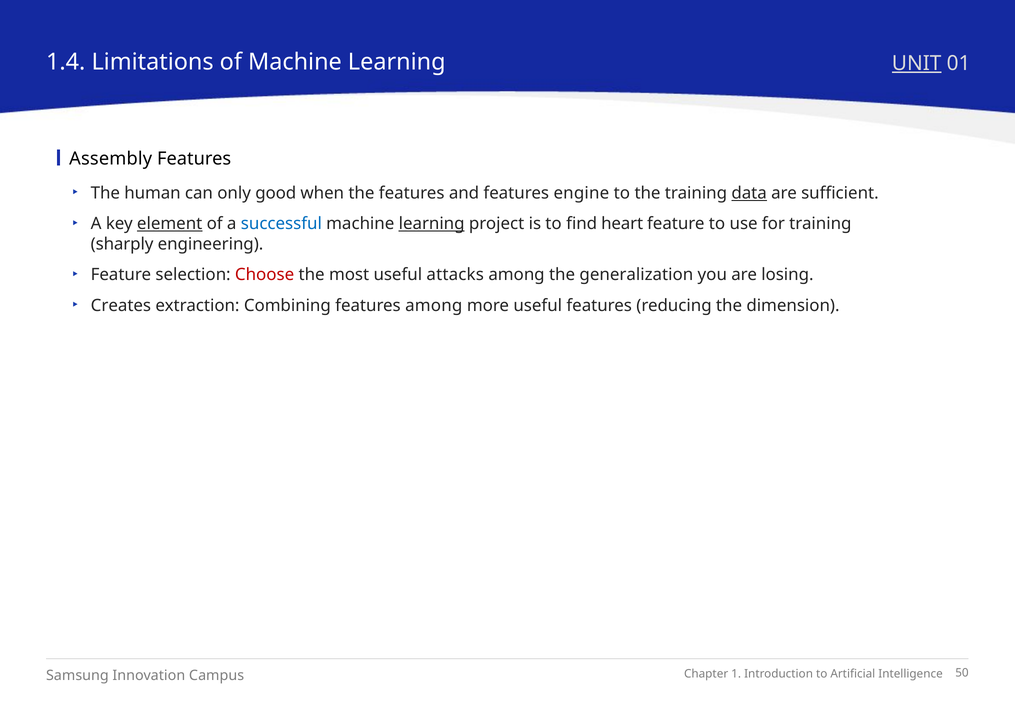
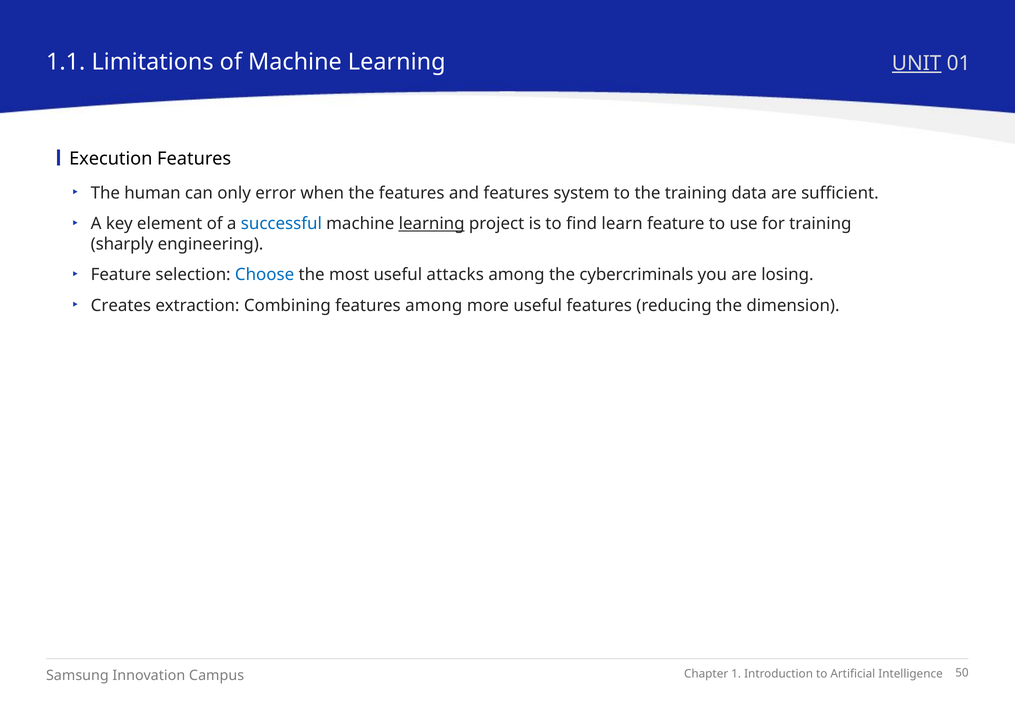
1.4: 1.4 -> 1.1 (66, 62)
Assembly: Assembly -> Execution (111, 159)
good: good -> error (276, 193)
engine: engine -> system (581, 193)
data underline: present -> none (749, 193)
element underline: present -> none (170, 224)
heart: heart -> learn (622, 224)
Choose colour: red -> blue (265, 275)
generalization: generalization -> cybercriminals (636, 275)
